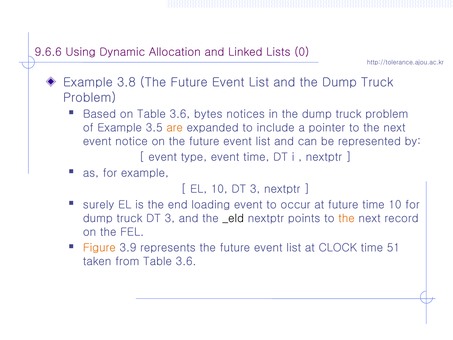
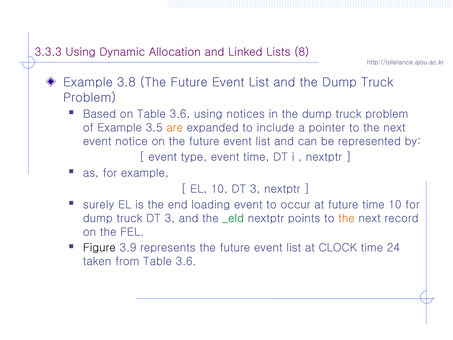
9.6.6: 9.6.6 -> 3.3.3 (48, 52)
0: 0 -> 8 (302, 52)
3.6 bytes: bytes -> using (208, 114)
_eld colour: black -> green (233, 218)
Figure colour: orange -> black (99, 248)
51: 51 -> 24 (393, 248)
